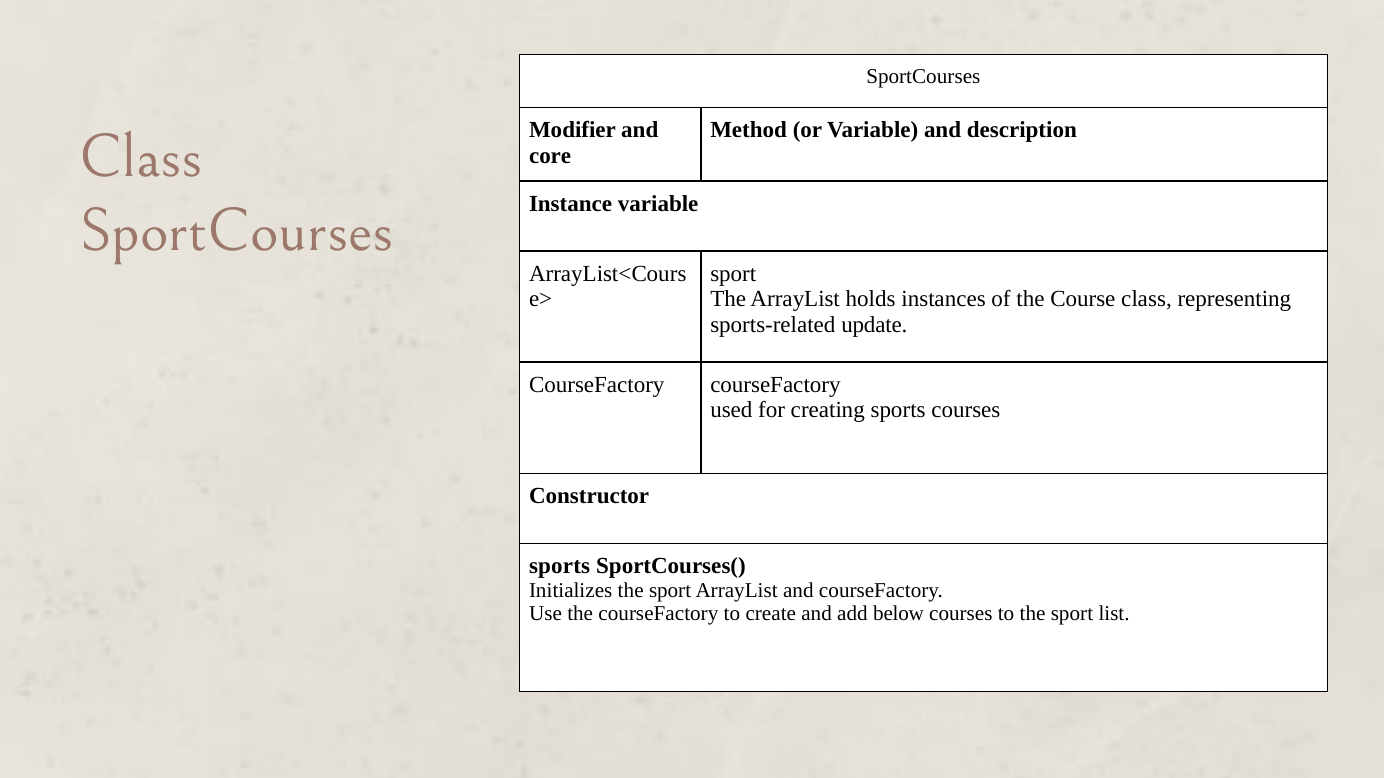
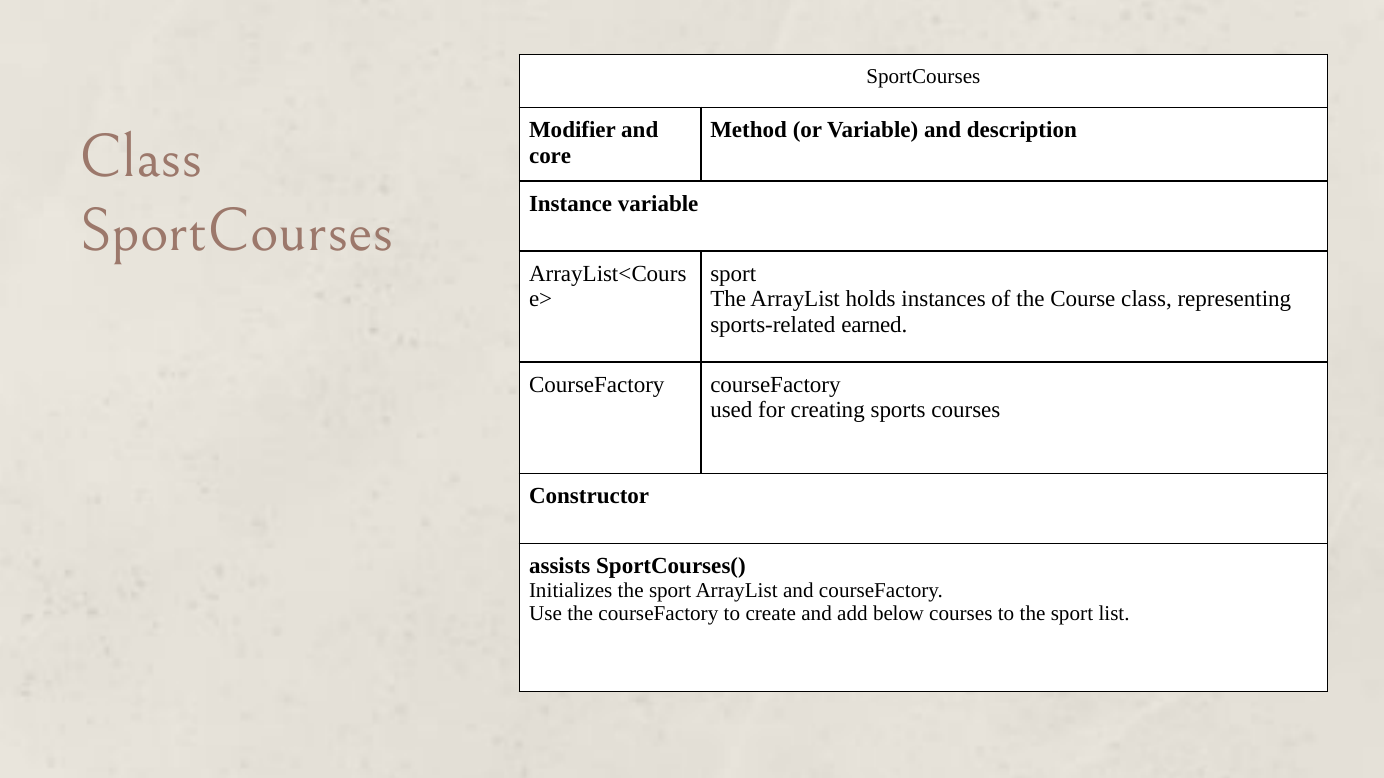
update: update -> earned (874, 325)
sports: sports -> assists (560, 566)
